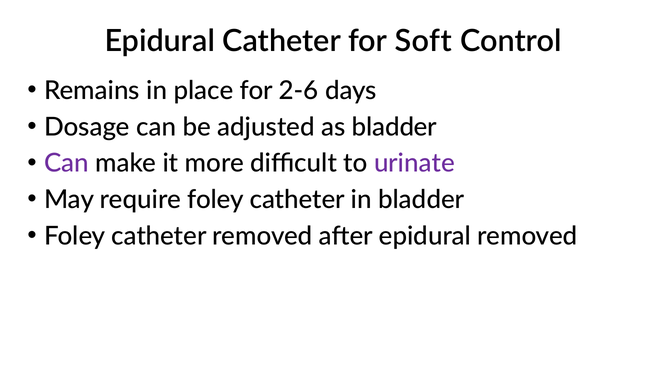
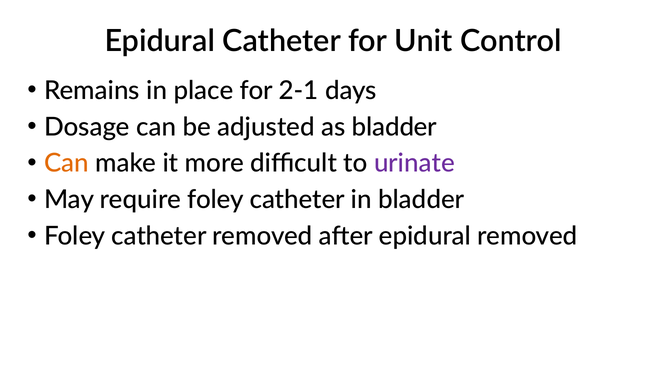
Soft: Soft -> Unit (423, 41)
2-6: 2-6 -> 2-1 (299, 91)
Can colour: purple -> orange (67, 164)
